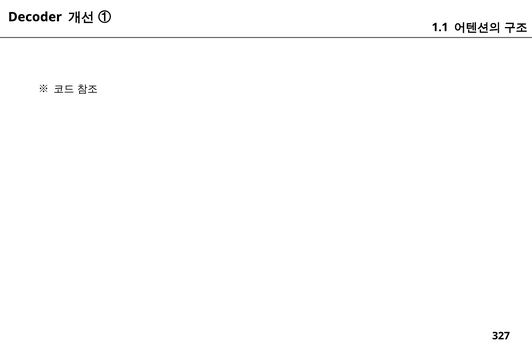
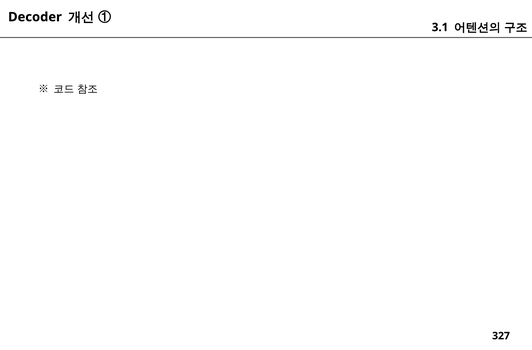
1.1: 1.1 -> 3.1 (440, 27)
